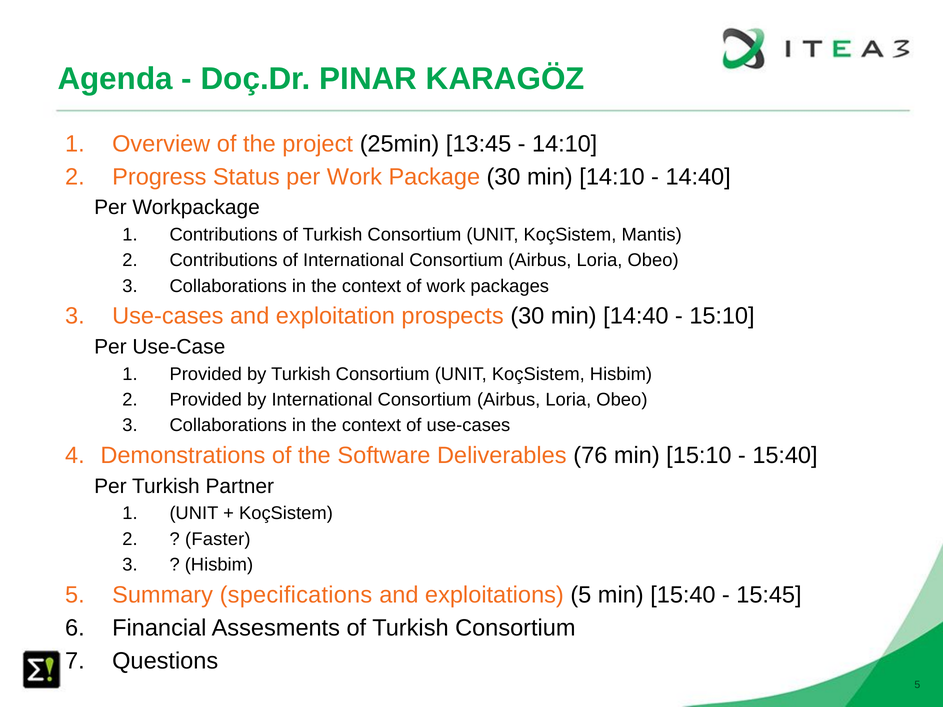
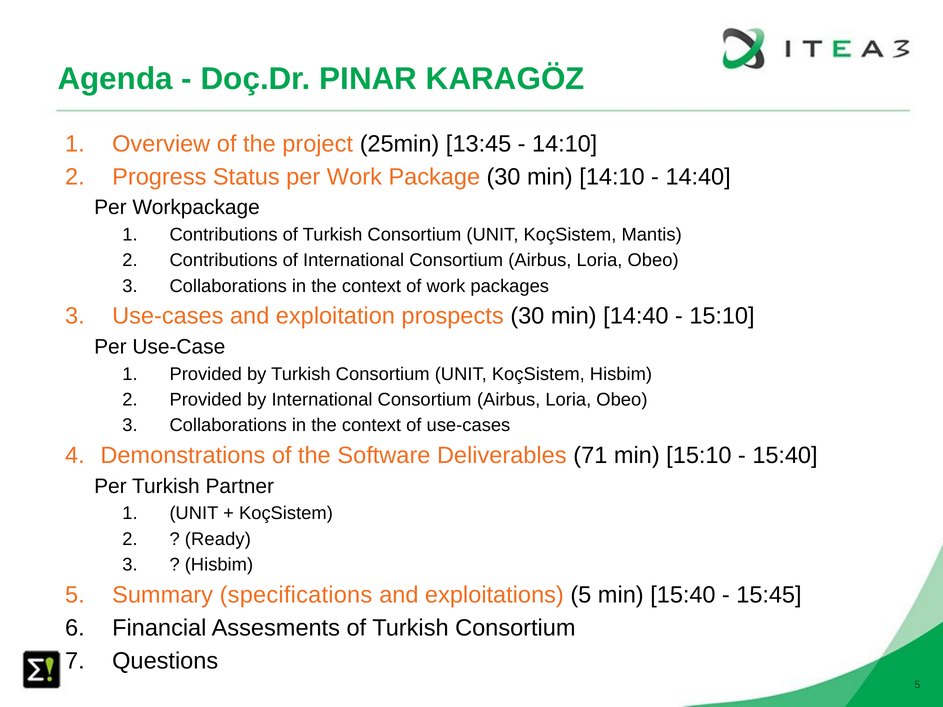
76: 76 -> 71 (590, 456)
Faster: Faster -> Ready (218, 539)
